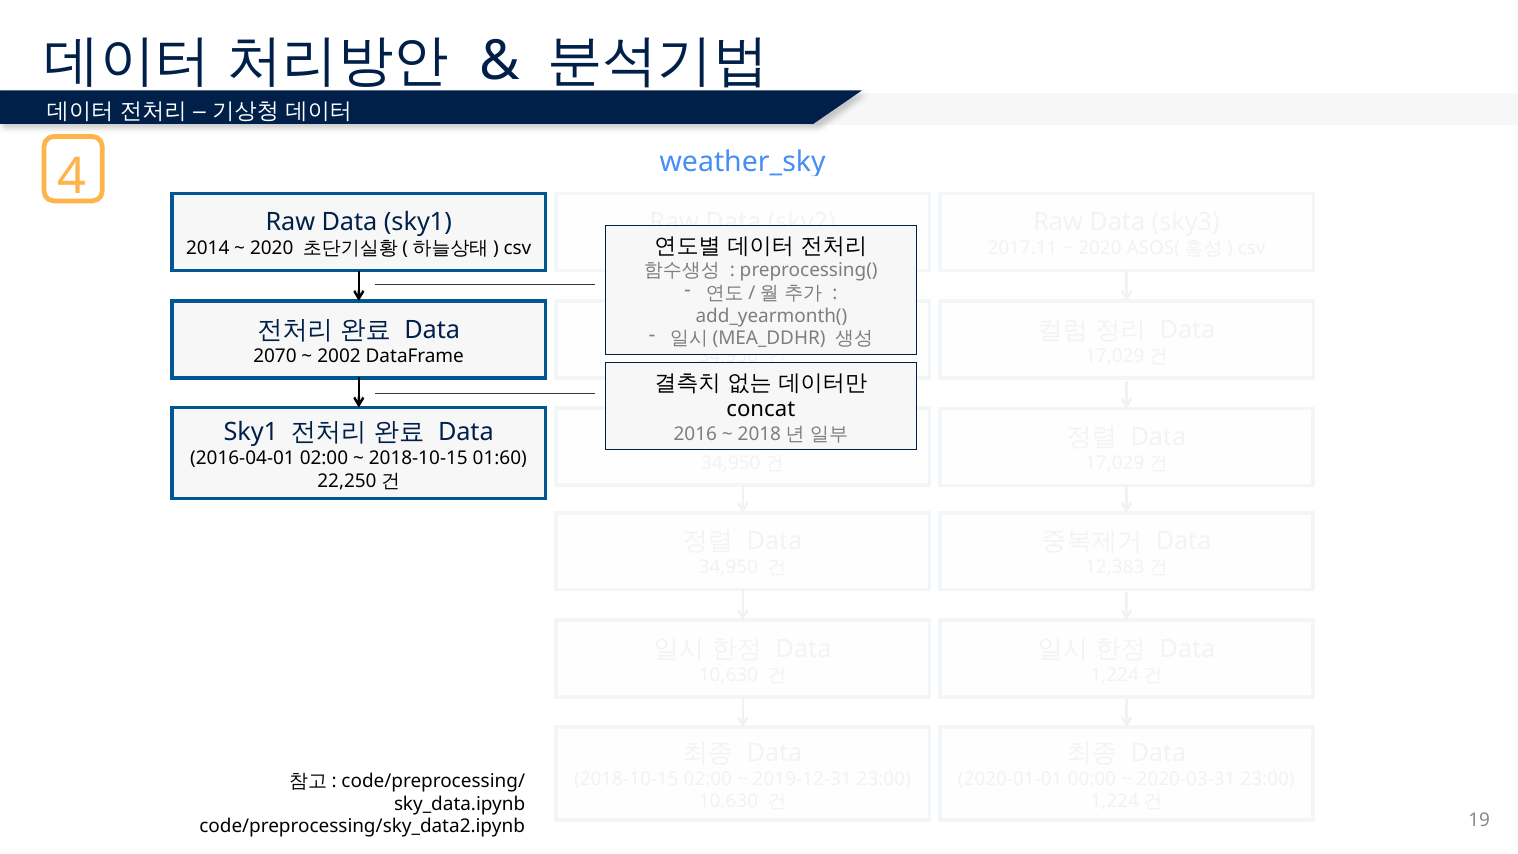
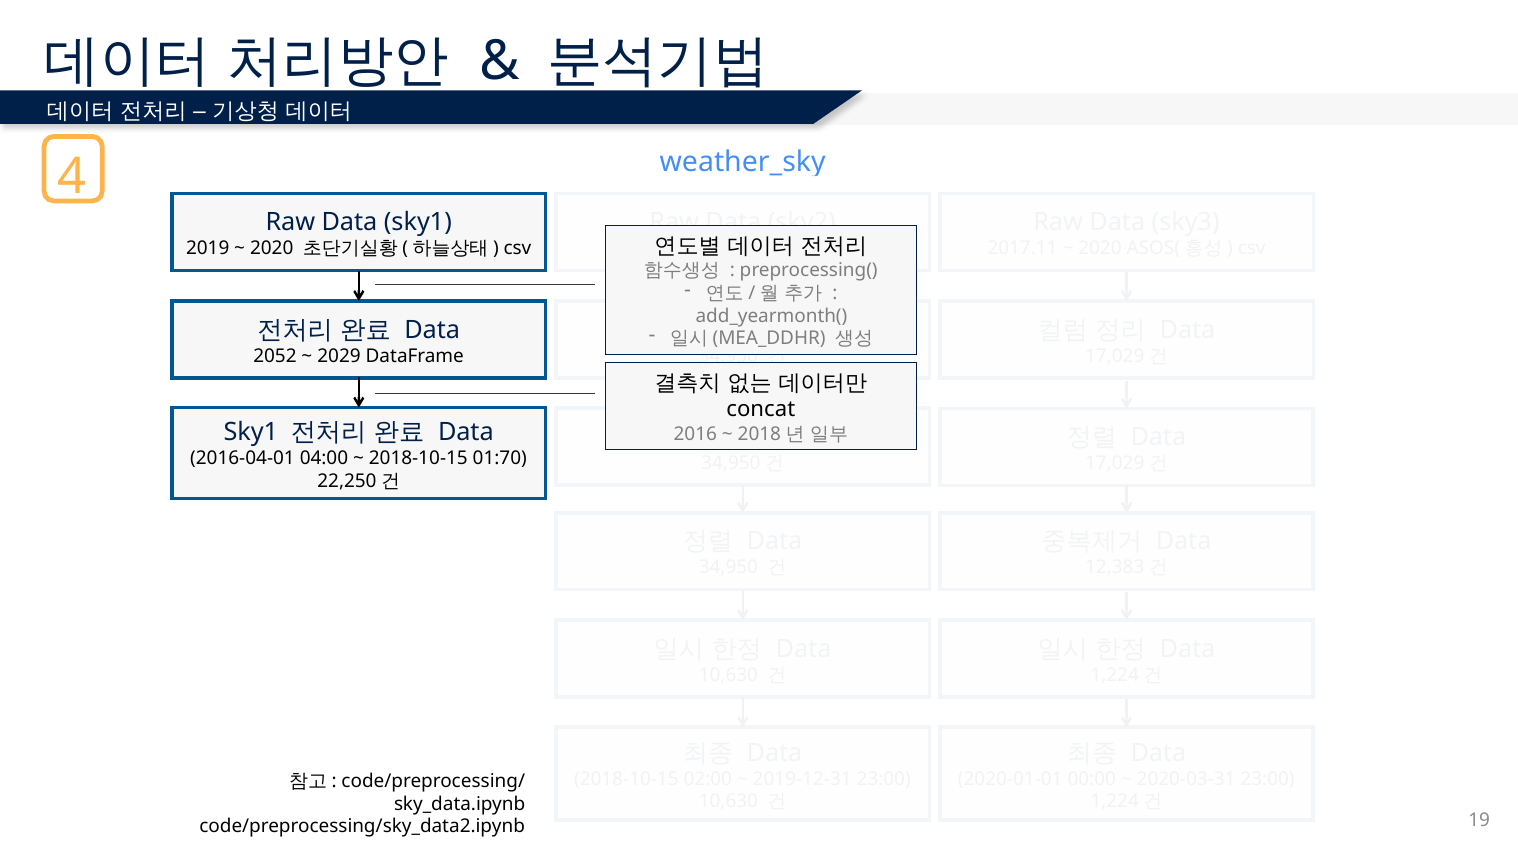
2014: 2014 -> 2019 (208, 249)
2070: 2070 -> 2052 (275, 356)
2002: 2002 -> 2029 (339, 356)
2016-04-01 02:00: 02:00 -> 04:00 (324, 458)
01:60: 01:60 -> 01:70 (500, 458)
